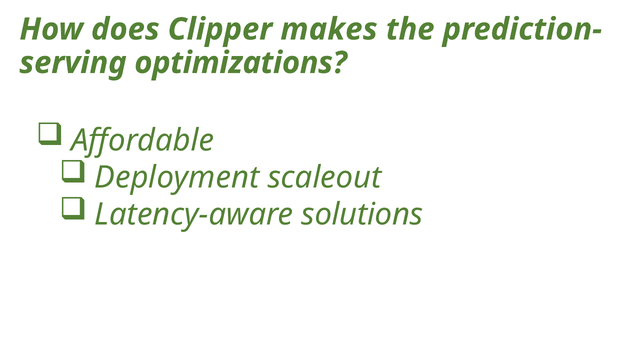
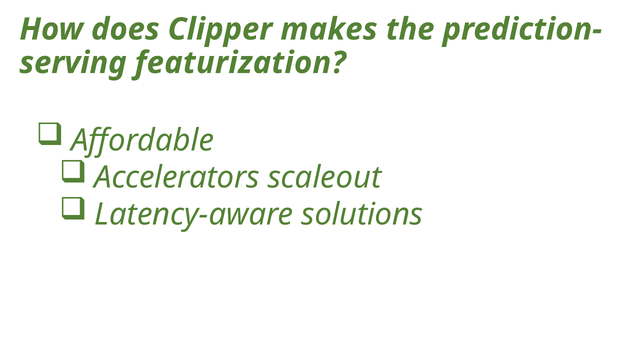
optimizations: optimizations -> featurization (240, 63)
Deployment: Deployment -> Accelerators (177, 177)
